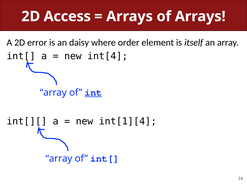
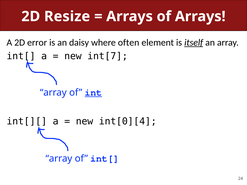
Access: Access -> Resize (67, 16)
order: order -> often (129, 43)
itself underline: none -> present (194, 43)
int[4: int[4 -> int[7 (108, 56)
int[1][4: int[1][4 -> int[0][4 (128, 121)
